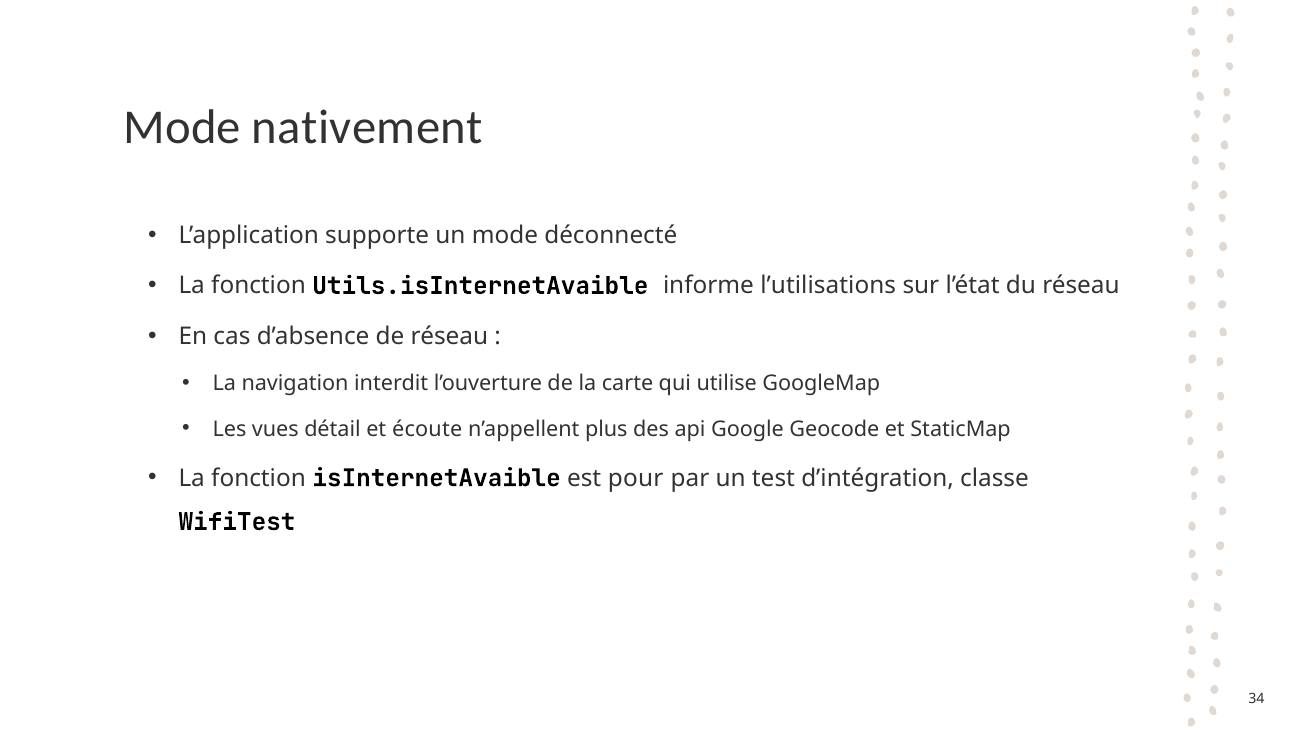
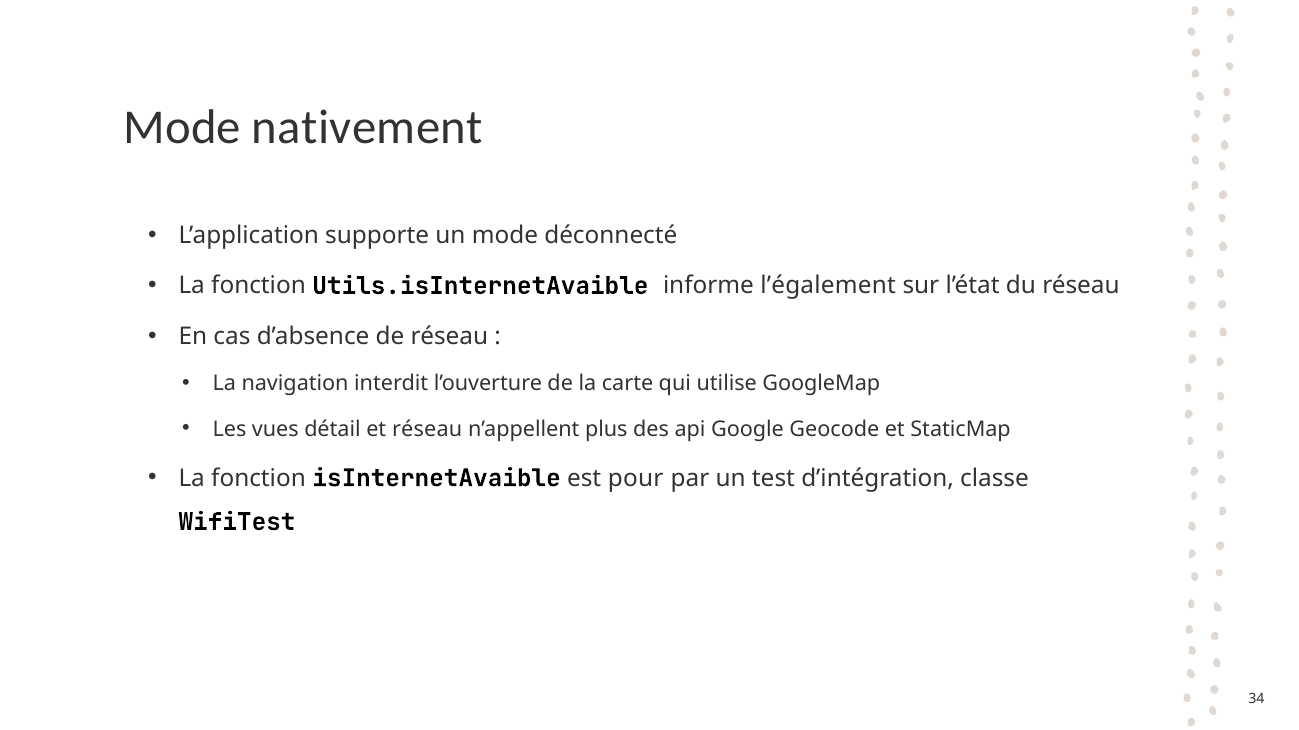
l’utilisations: l’utilisations -> l’également (828, 286)
et écoute: écoute -> réseau (427, 429)
